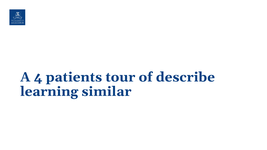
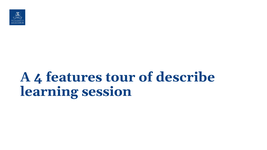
patients: patients -> features (74, 77)
similar: similar -> session (107, 92)
